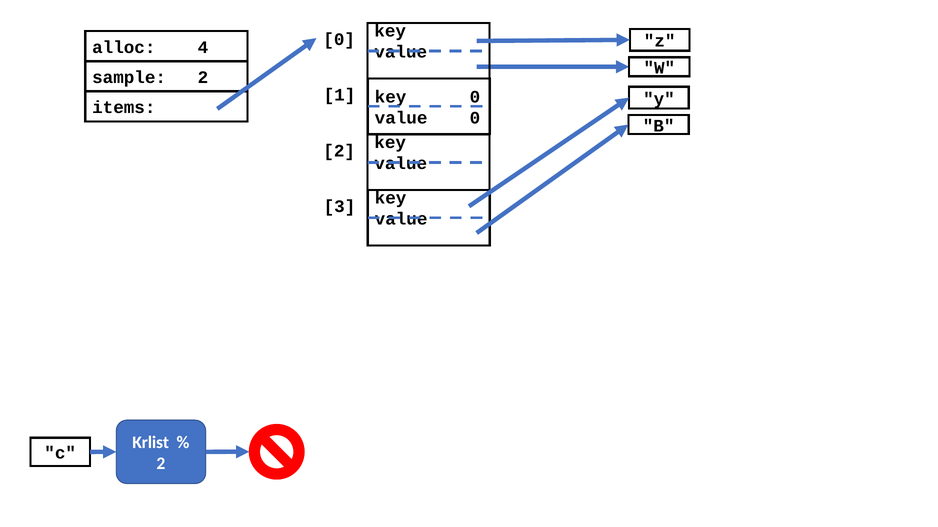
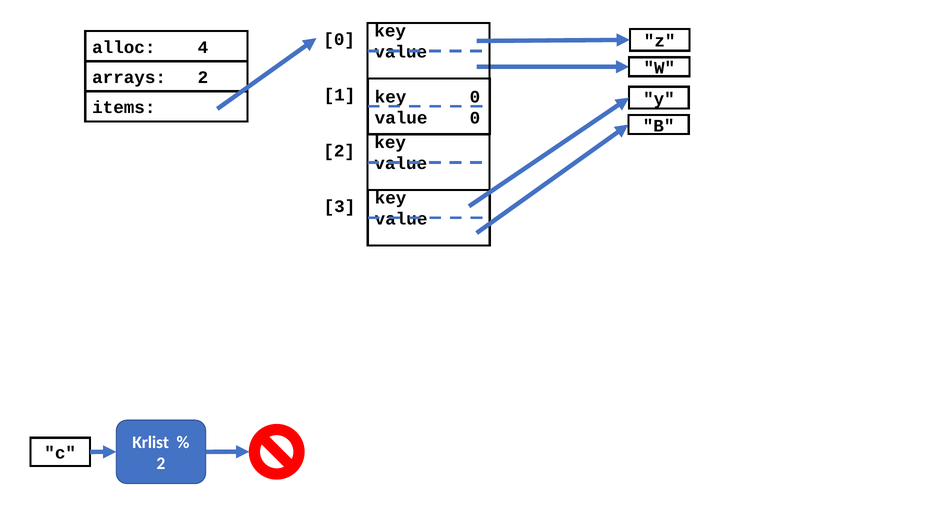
sample: sample -> arrays (129, 78)
